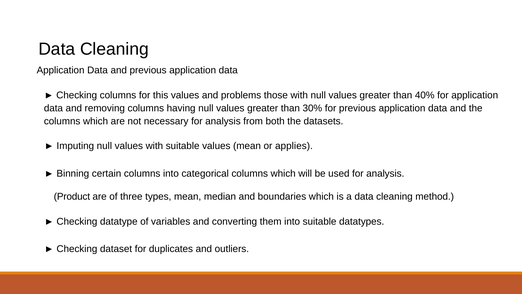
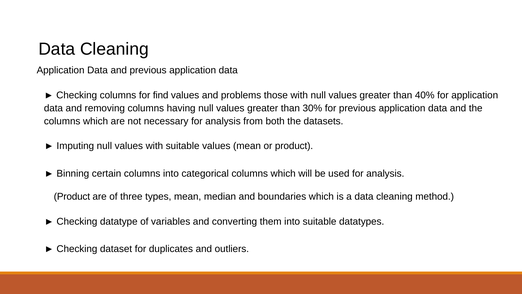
this: this -> find (161, 95)
or applies: applies -> product (294, 146)
